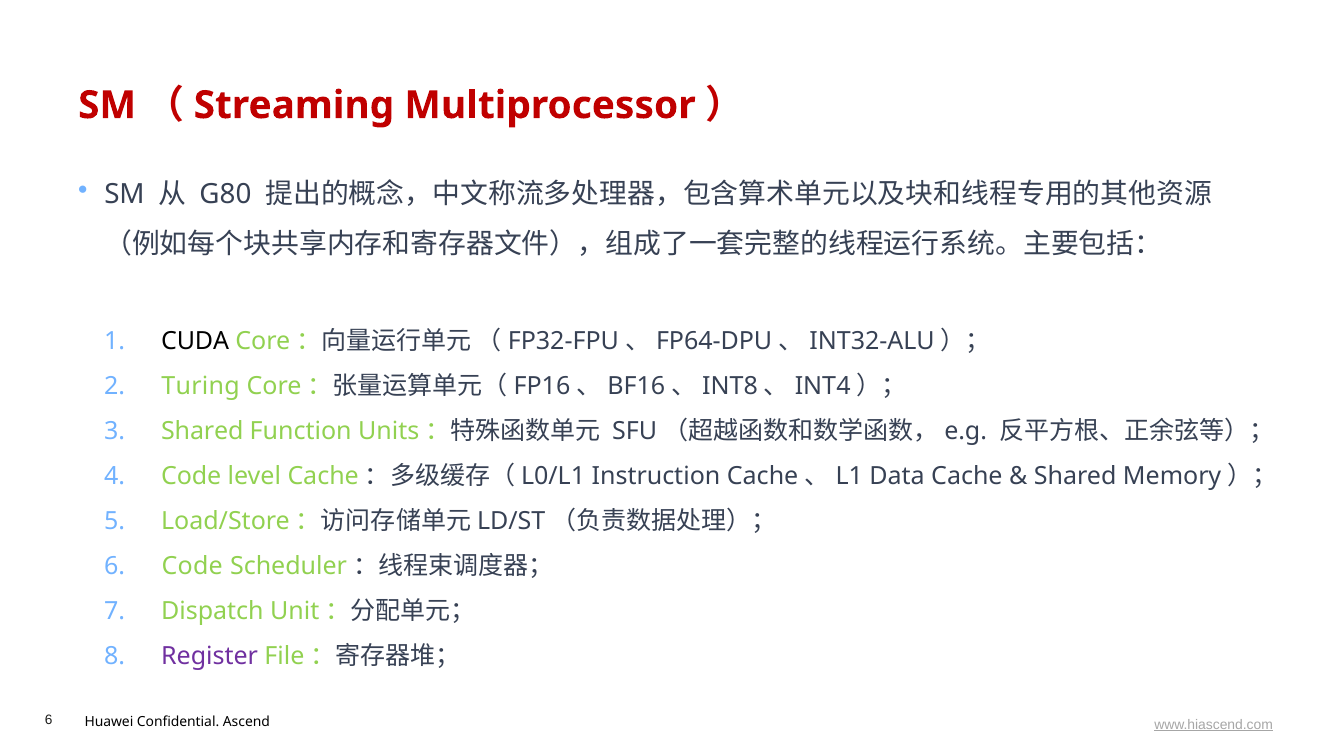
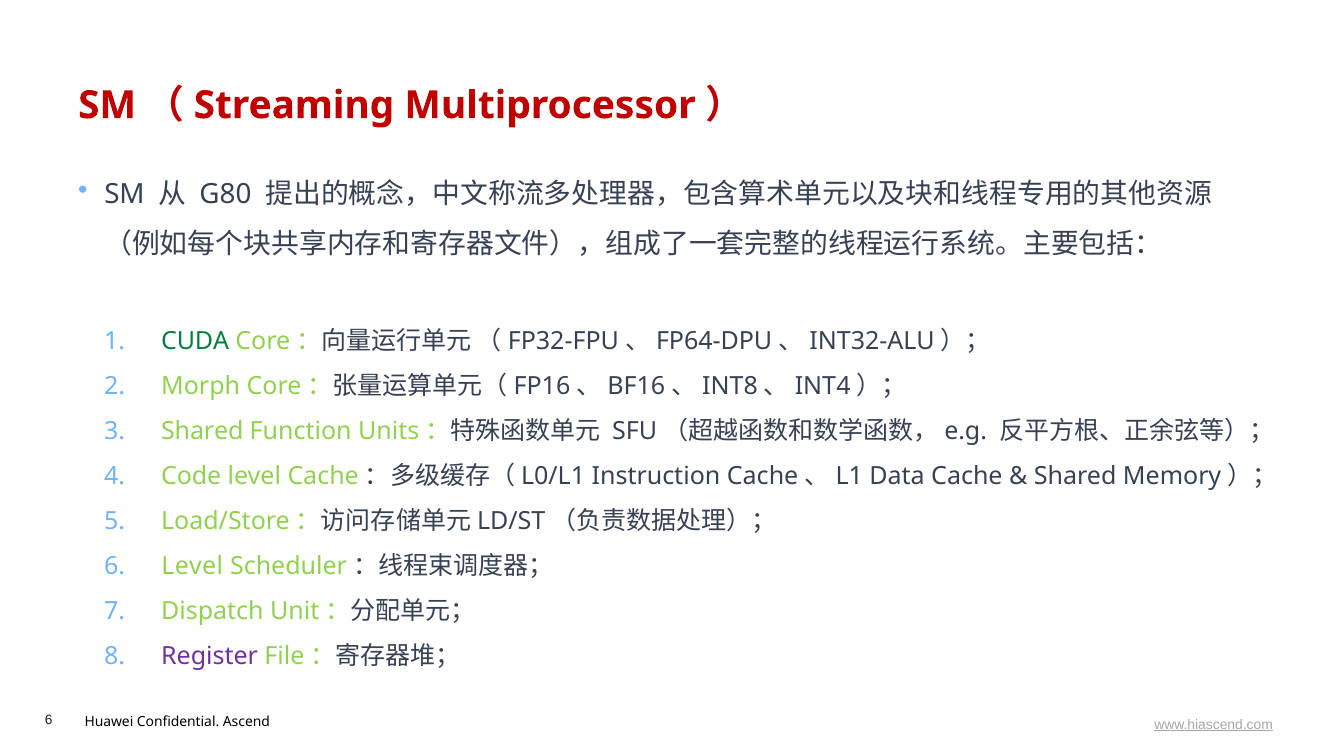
CUDA colour: black -> green (195, 341)
Turing: Turing -> Morph (201, 386)
Code: Code -> Level (192, 567)
